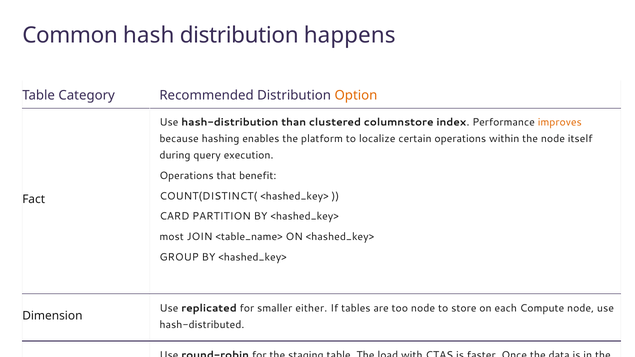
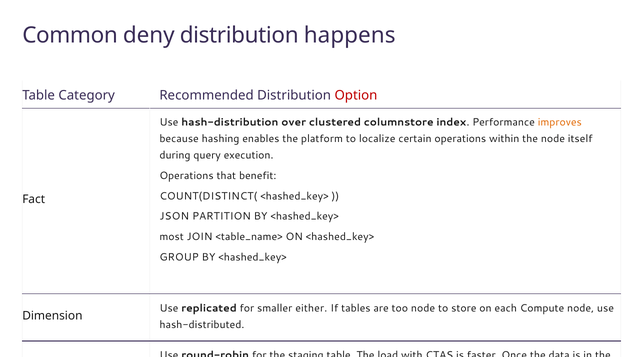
hash: hash -> deny (149, 35)
Option colour: orange -> red (356, 95)
than: than -> over (294, 123)
CARD: CARD -> JSON (174, 217)
